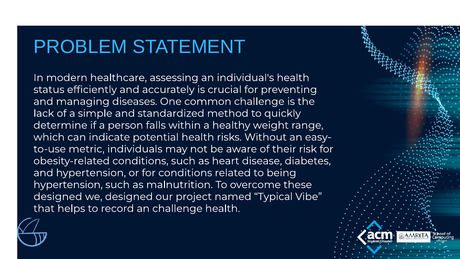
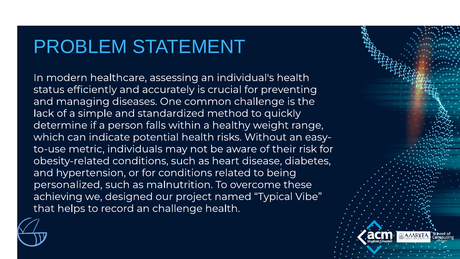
hypertension: hypertension -> personalized (68, 185)
designed: designed -> achieving (58, 196)
